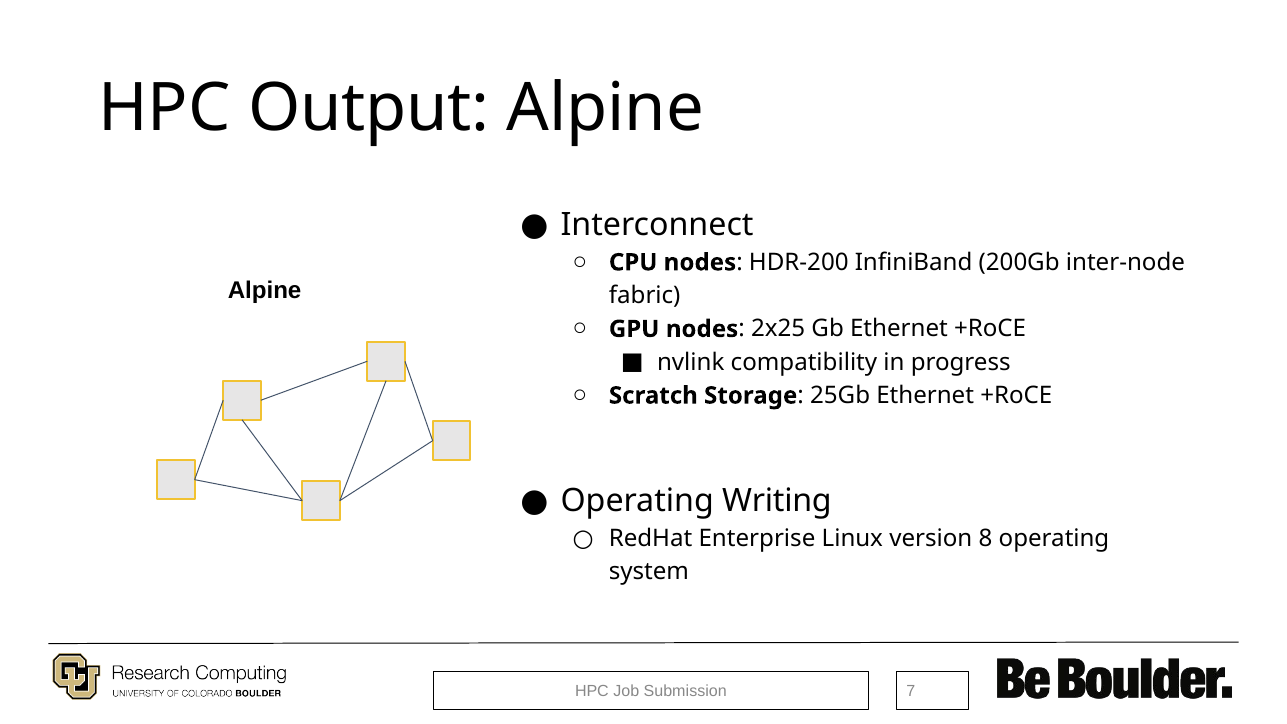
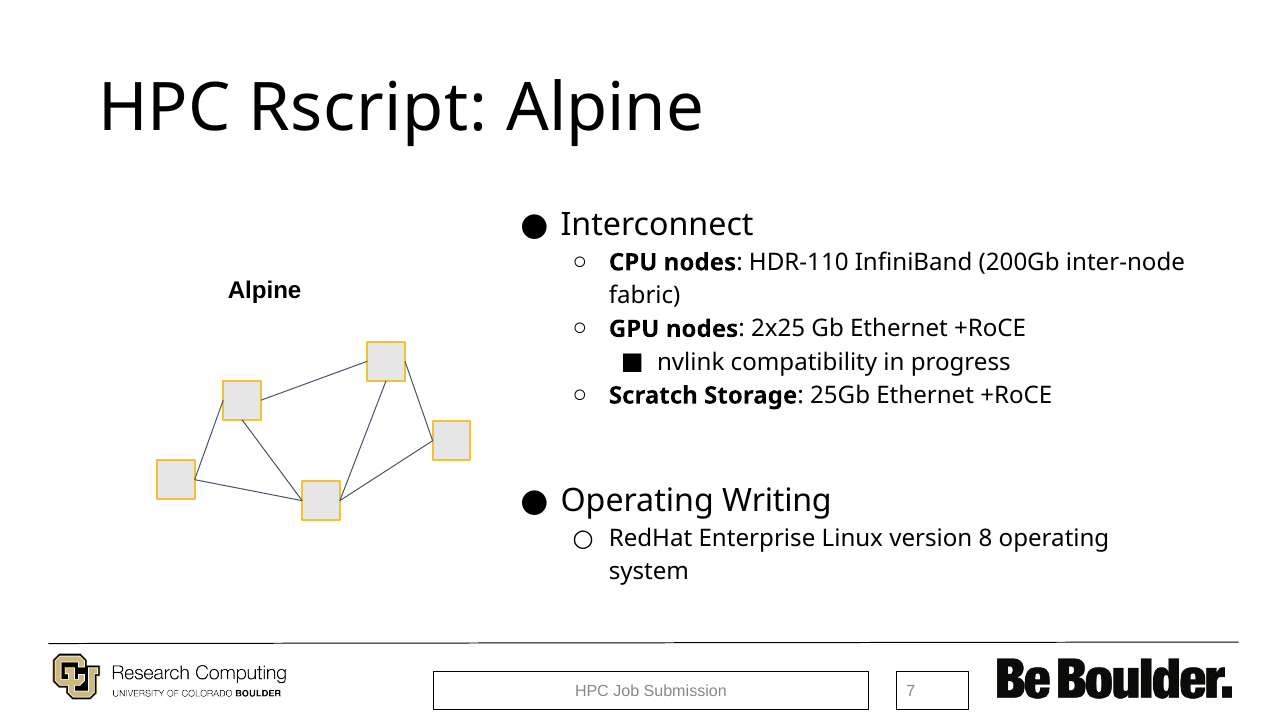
Output: Output -> Rscript (368, 108)
HDR-200: HDR-200 -> HDR-110 (799, 262)
